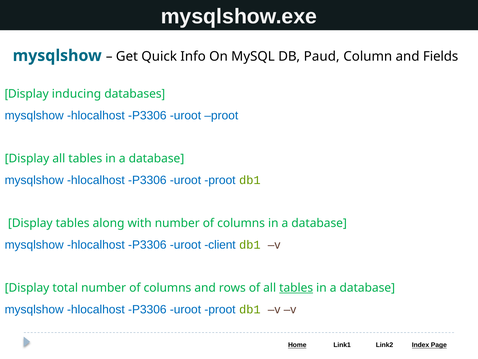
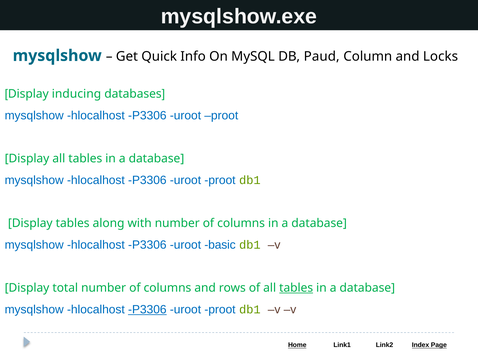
Fields: Fields -> Locks (441, 56)
client: client -> basic (220, 244)
P3306 underline: none -> present (147, 309)
